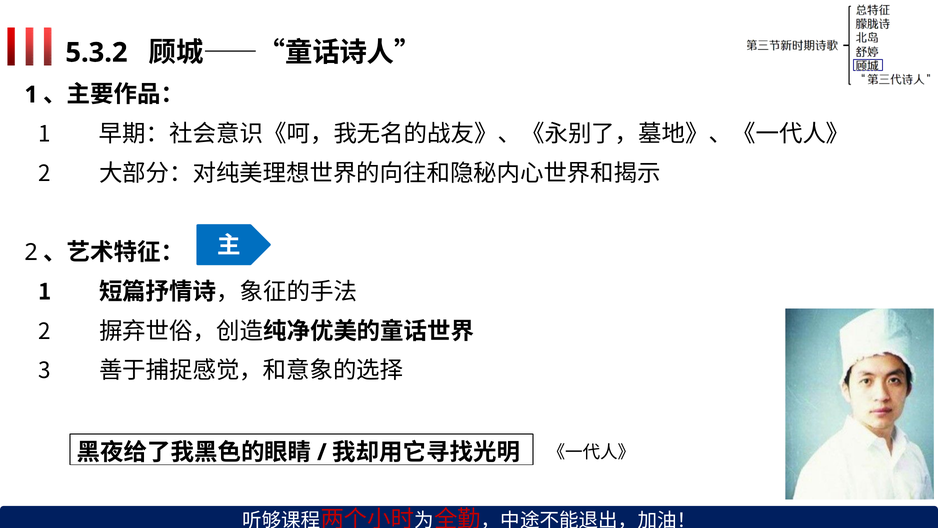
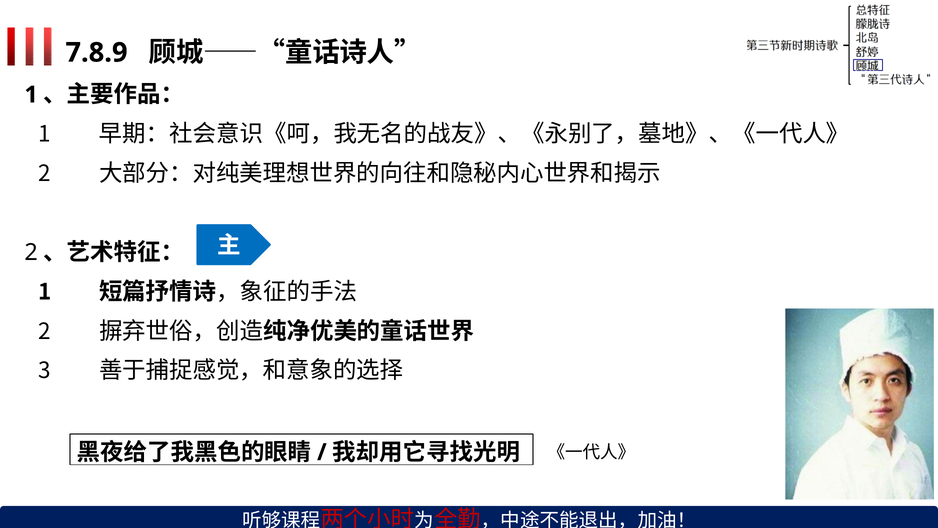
5.3.2: 5.3.2 -> 7.8.9 (96, 53)
